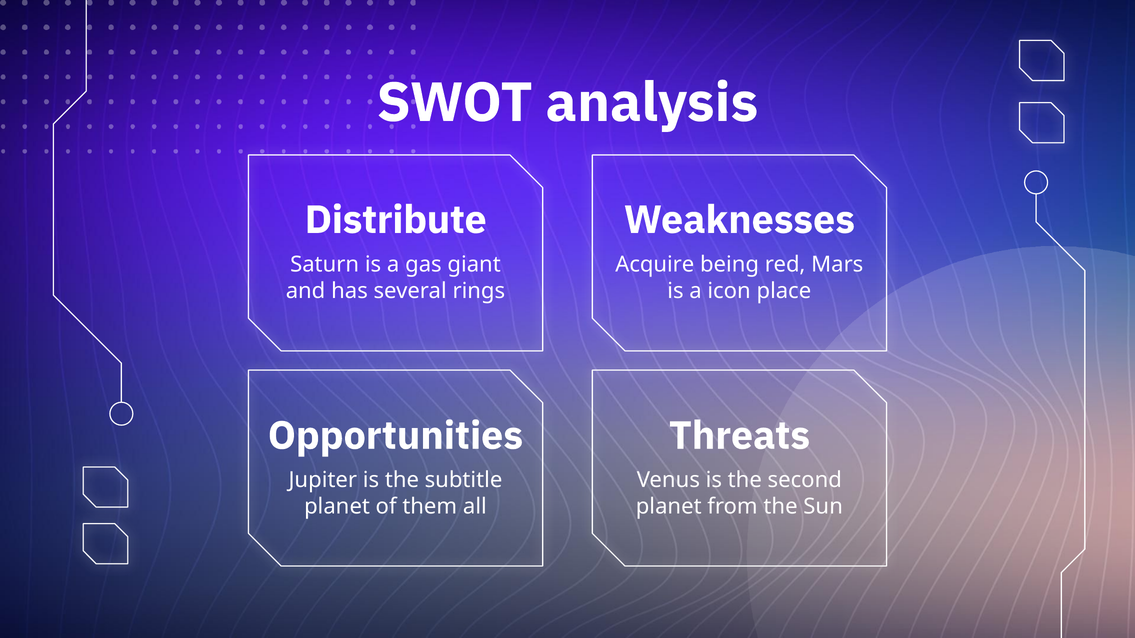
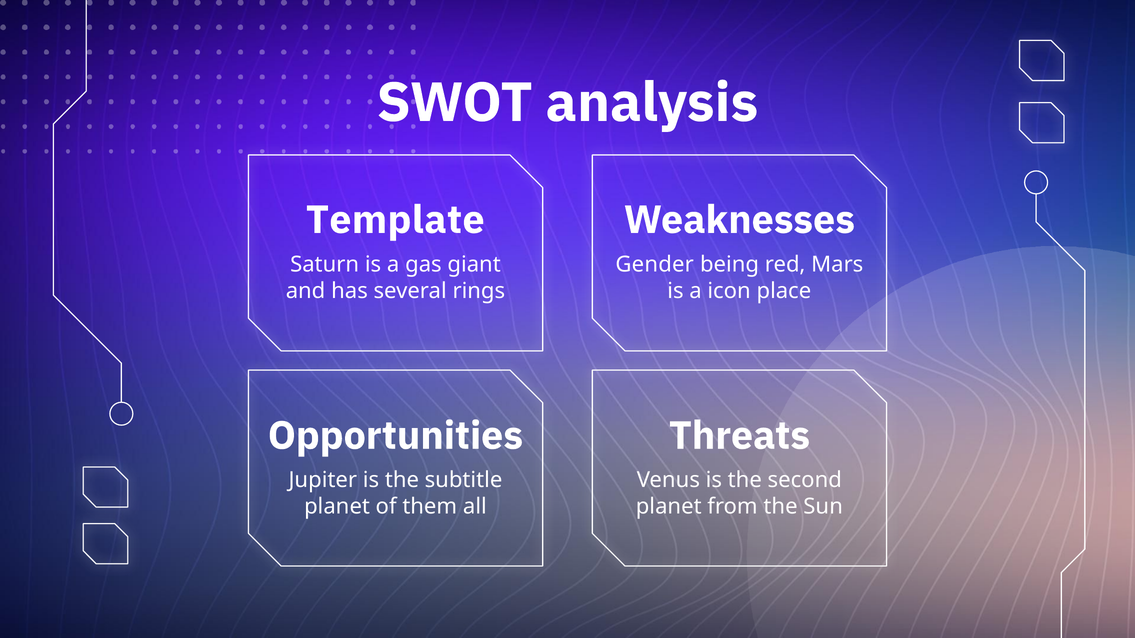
Distribute: Distribute -> Template (395, 220)
Acquire: Acquire -> Gender (655, 264)
